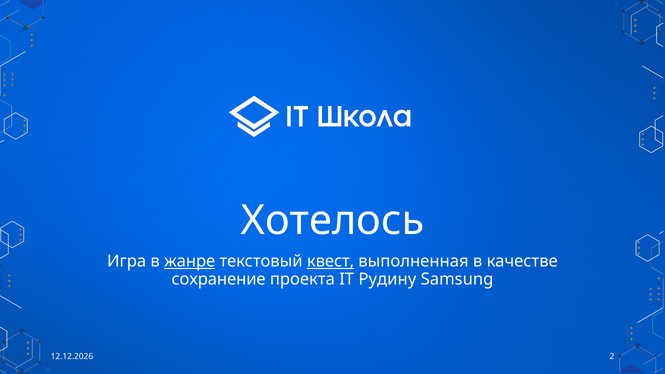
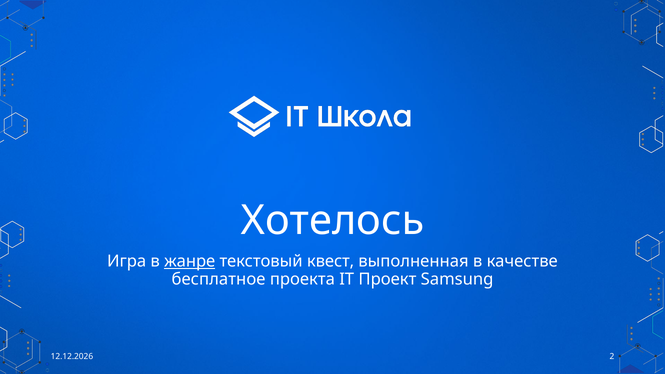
квест underline: present -> none (331, 261)
сохранение: сохранение -> бесплатное (219, 279)
Рудину: Рудину -> Проект (387, 279)
